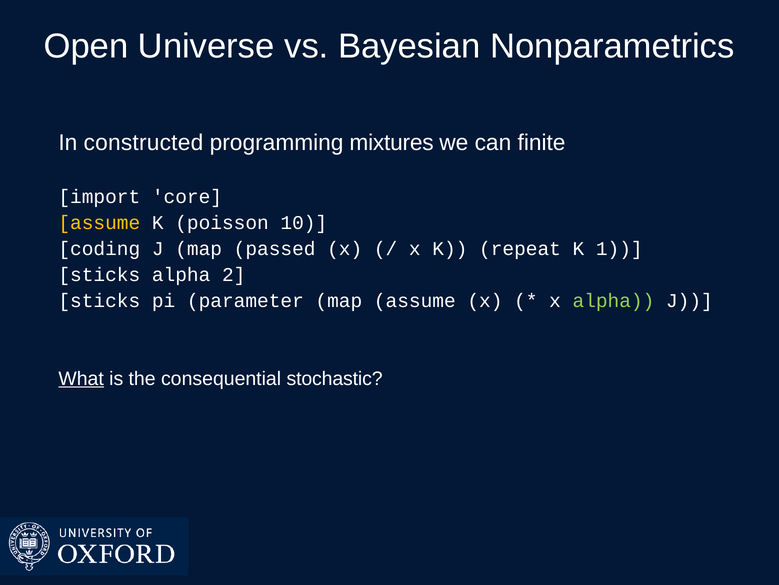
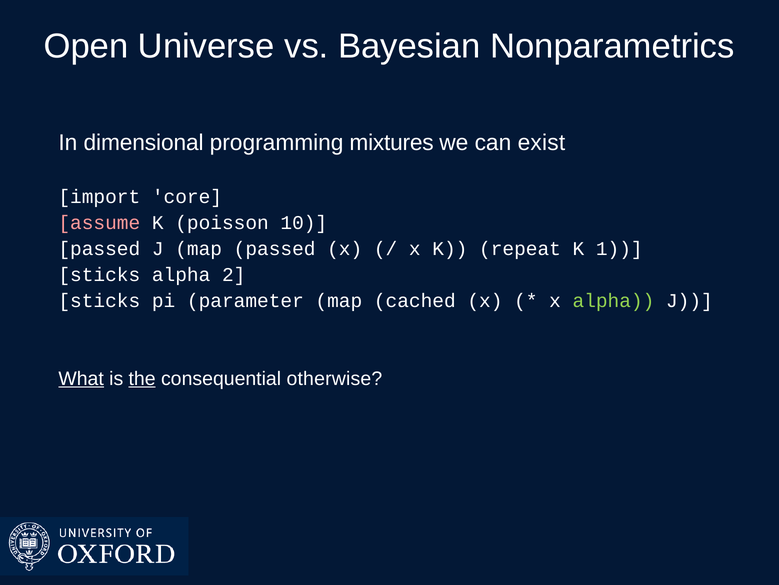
constructed: constructed -> dimensional (144, 143)
finite: finite -> exist (541, 143)
assume colour: yellow -> pink (99, 222)
coding: coding -> passed (99, 248)
map assume: assume -> cached (415, 300)
the underline: none -> present (142, 378)
stochastic: stochastic -> otherwise (334, 378)
